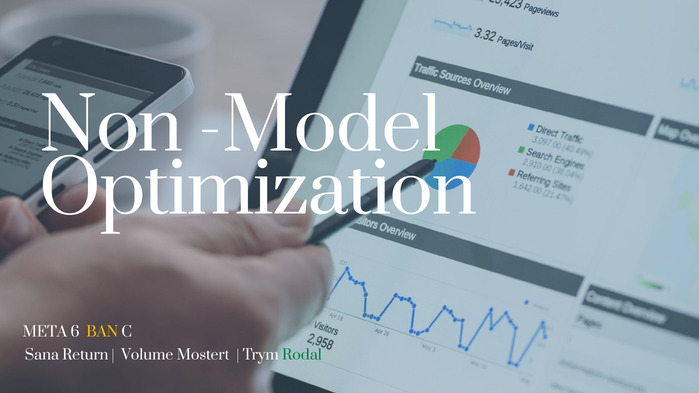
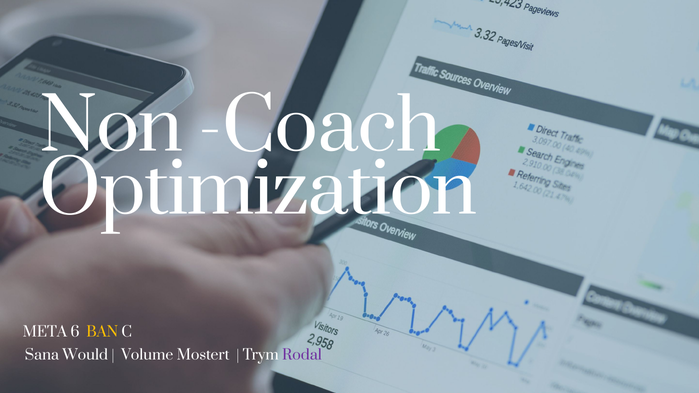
Model: Model -> Coach (320, 127)
Return: Return -> Would (85, 355)
Rodal colour: green -> purple (302, 355)
